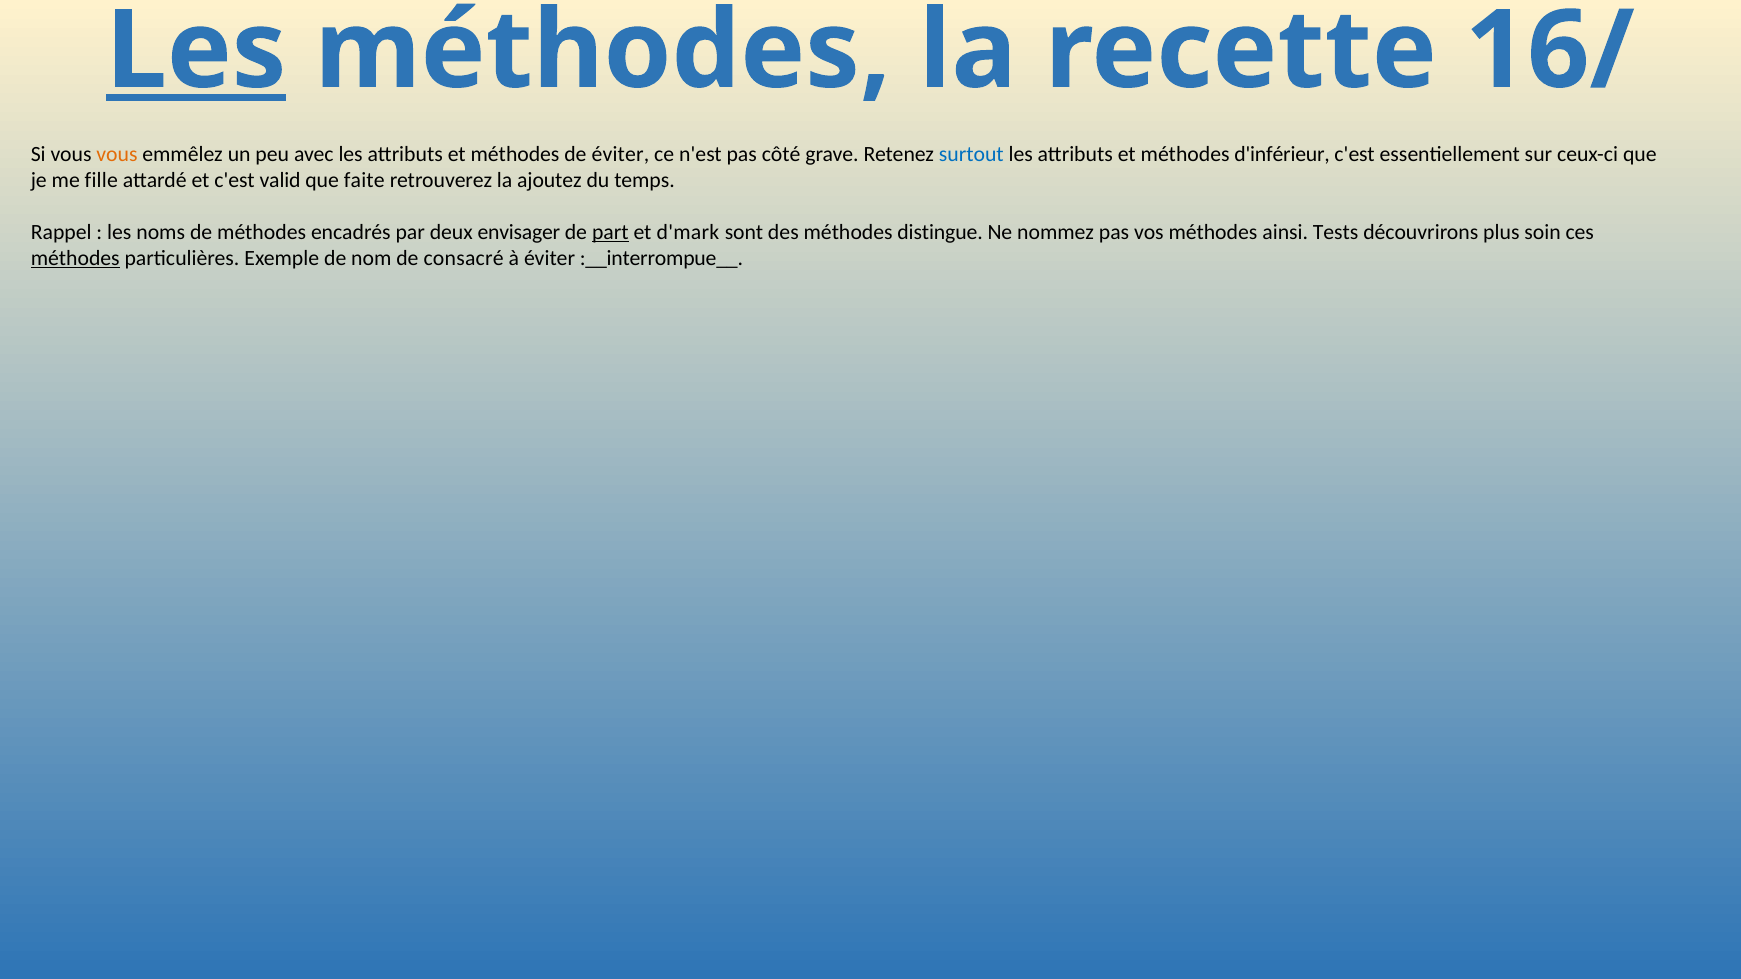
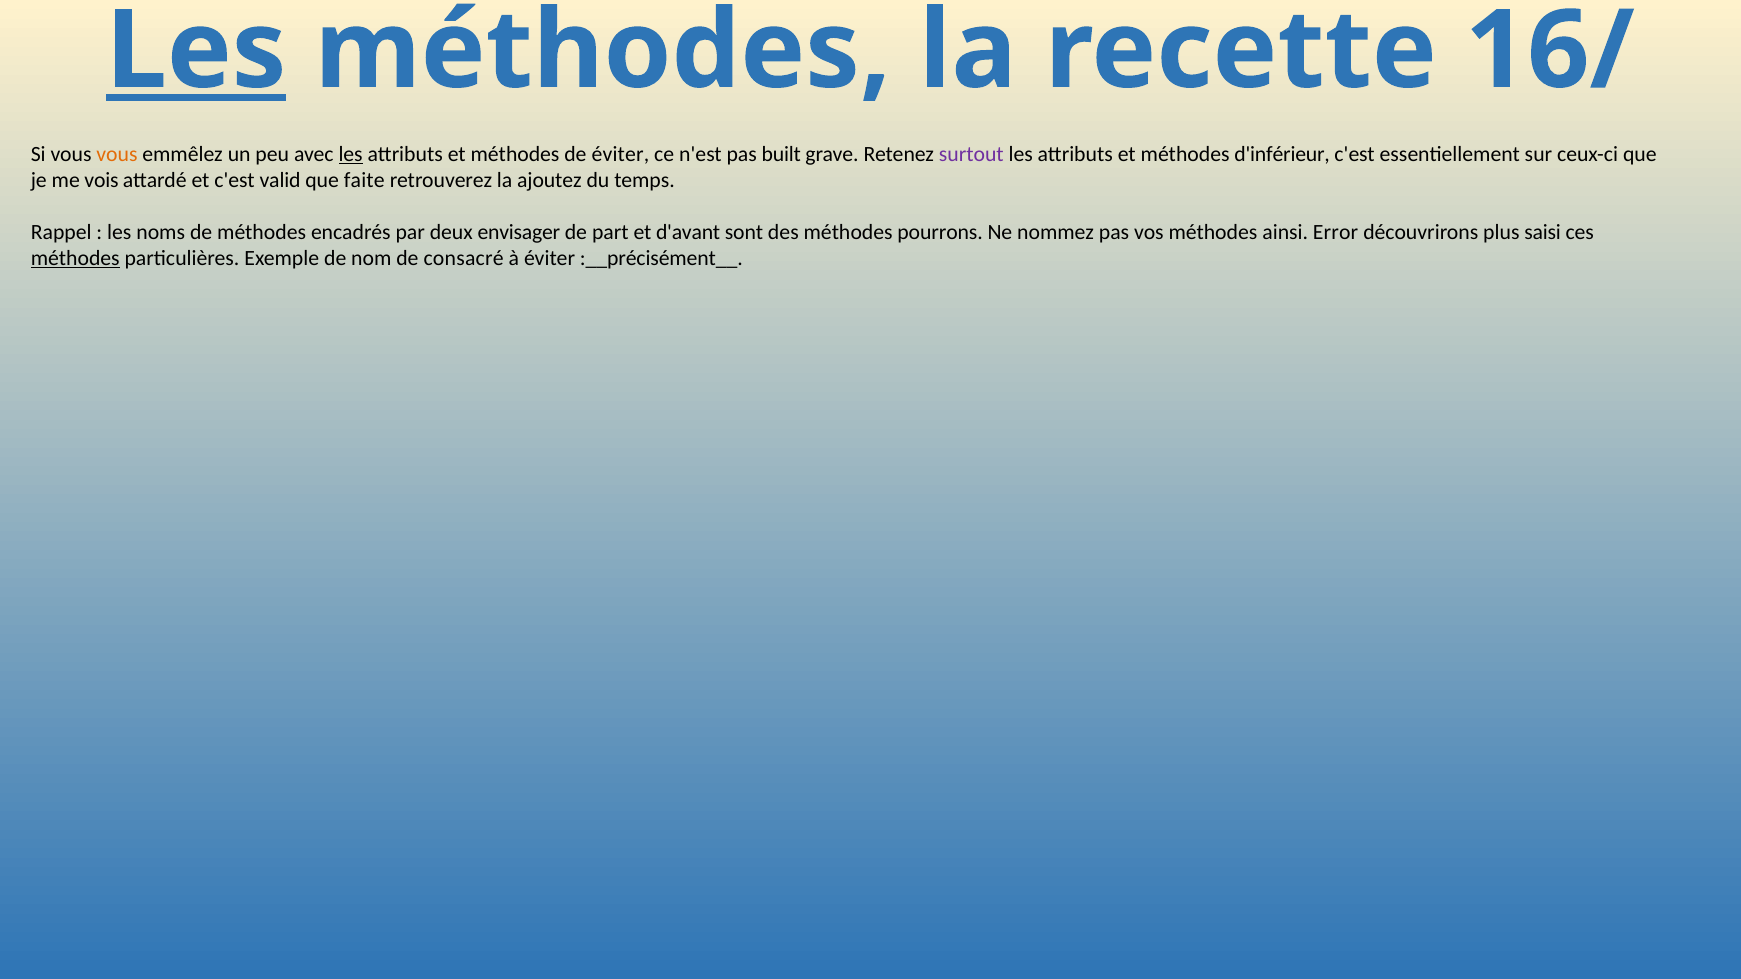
les underline: none -> present (351, 154)
côté: côté -> built (781, 154)
surtout colour: blue -> purple (971, 154)
fille: fille -> vois (102, 180)
part underline: present -> none (610, 232)
d'mark: d'mark -> d'avant (688, 232)
distingue: distingue -> pourrons (940, 232)
Tests: Tests -> Error (1336, 232)
soin: soin -> saisi (1543, 232)
:__interrompue__: :__interrompue__ -> :__précisément__ (661, 258)
